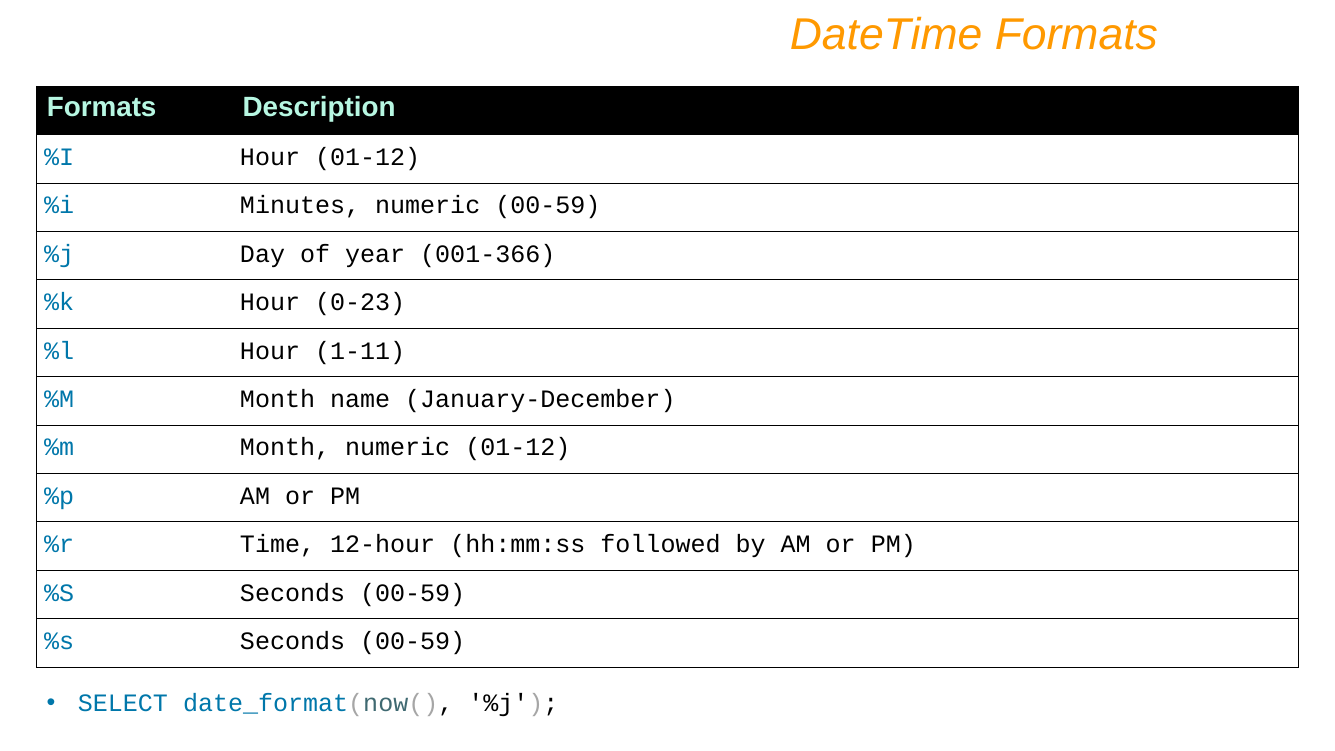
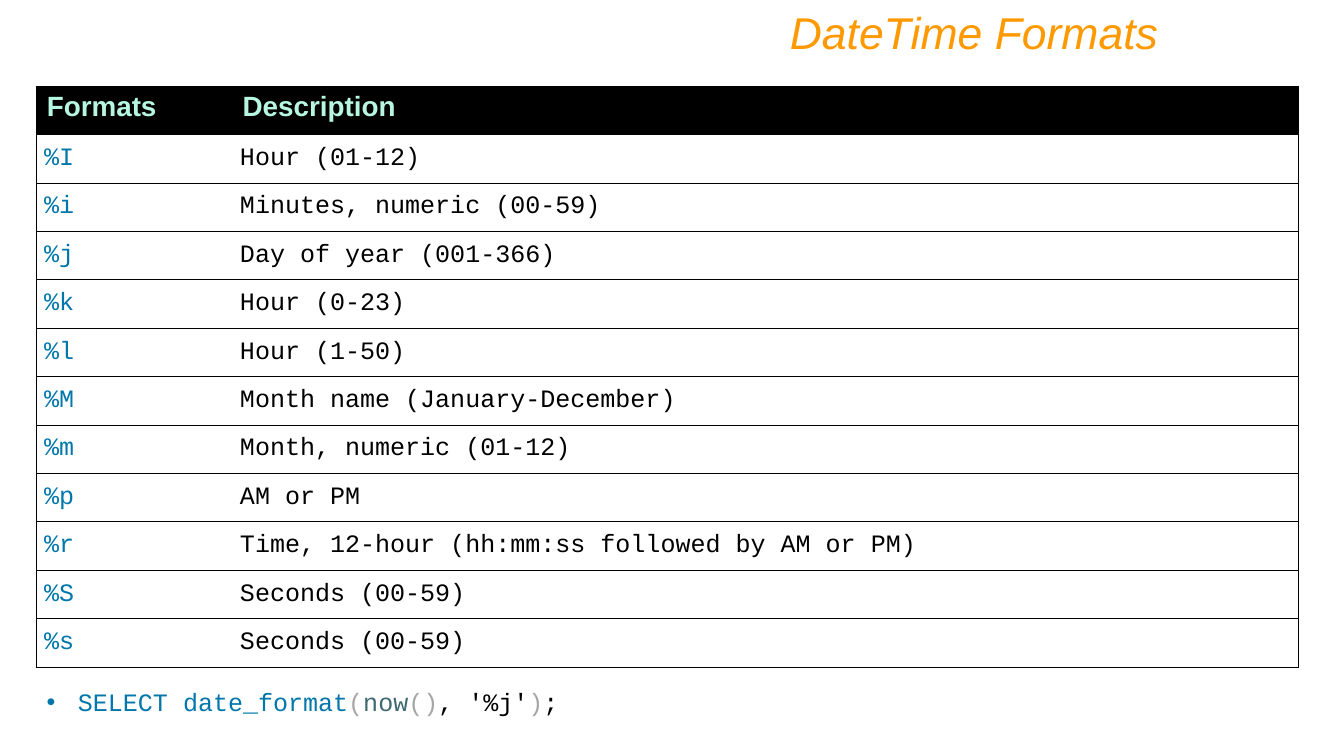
1-11: 1-11 -> 1-50 (360, 351)
